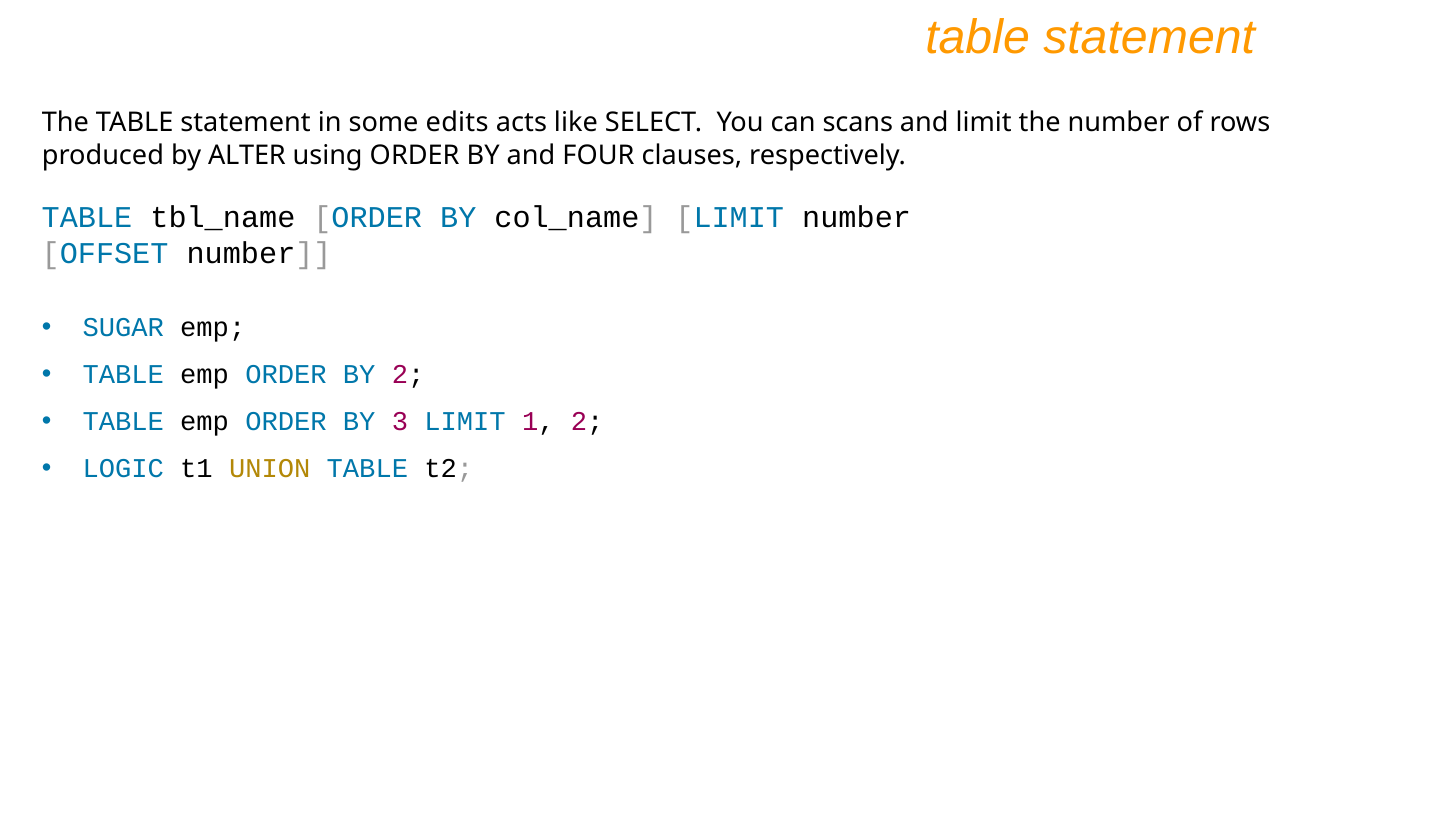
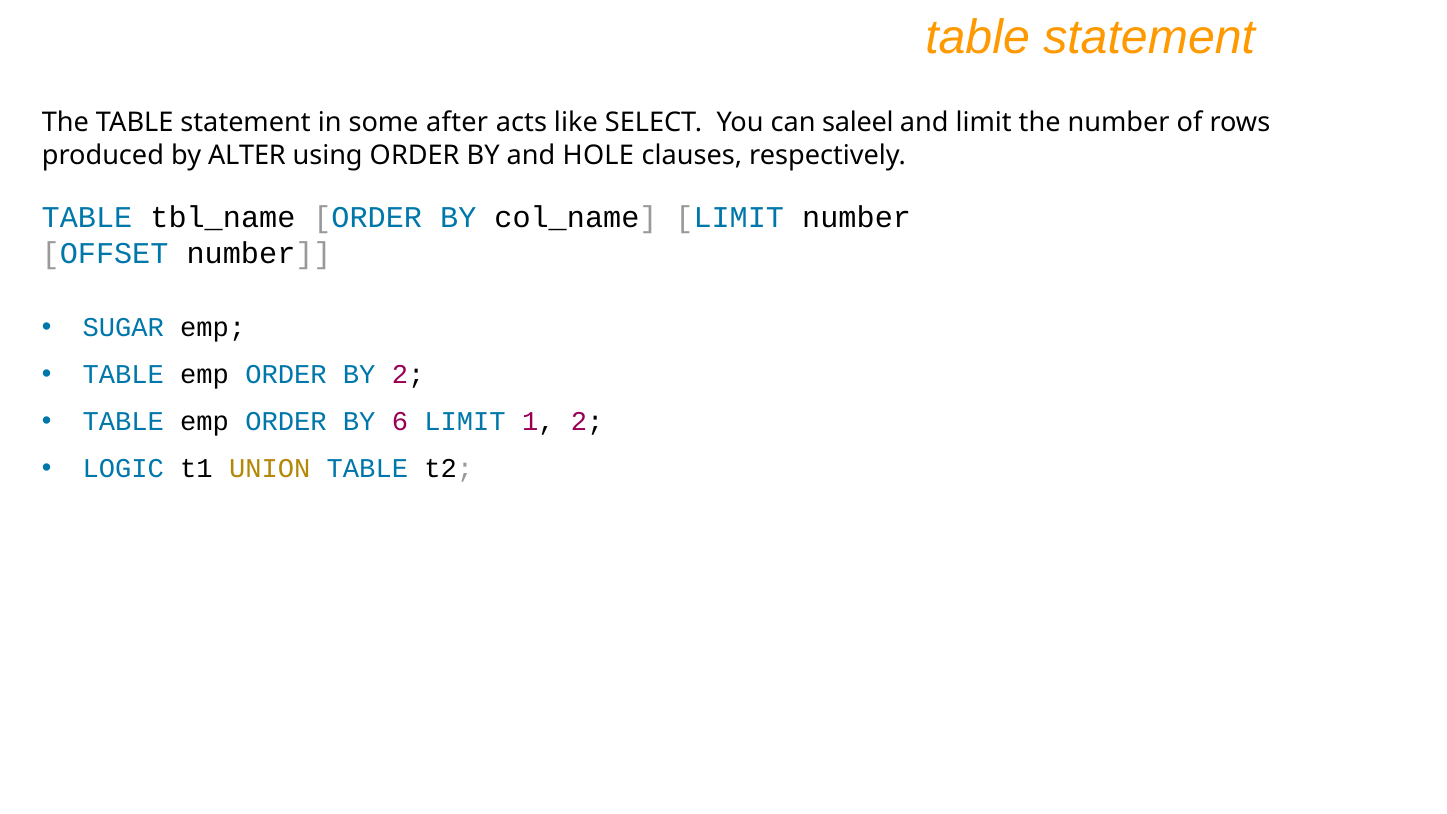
edits: edits -> after (457, 123)
scans: scans -> saleel (858, 123)
FOUR: FOUR -> HOLE (598, 155)
3: 3 -> 6 (400, 422)
